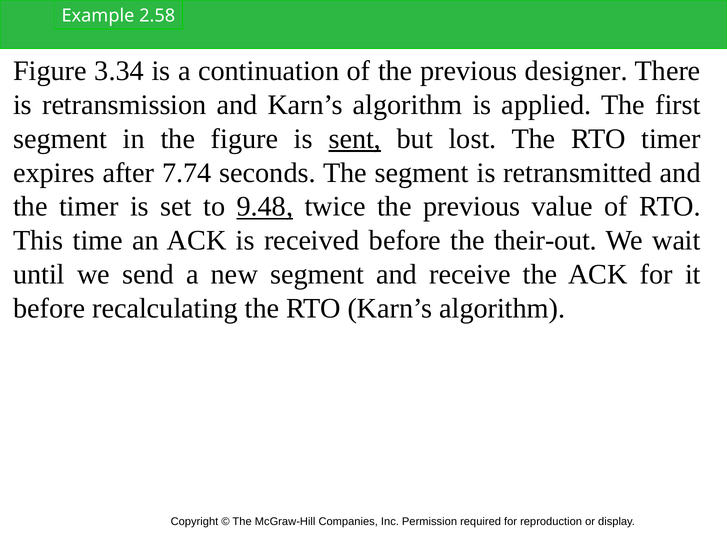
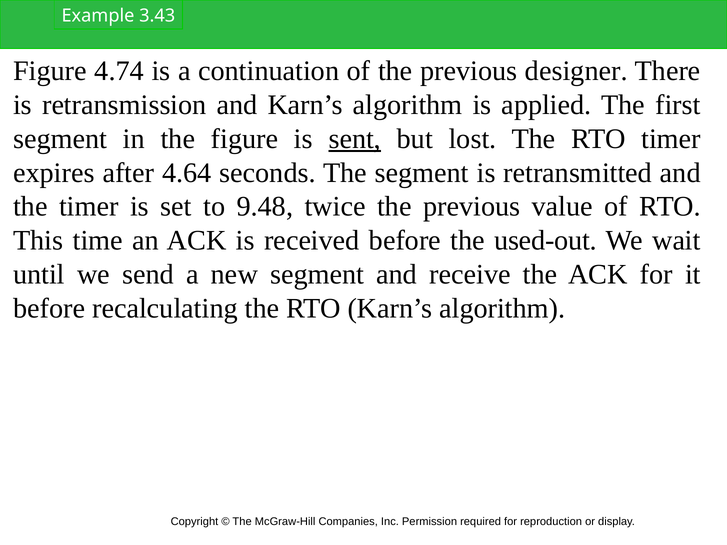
2.58: 2.58 -> 3.43 (157, 16)
3.34: 3.34 -> 4.74 (119, 71)
7.74: 7.74 -> 4.64 (187, 173)
9.48 underline: present -> none (265, 207)
their-out: their-out -> used-out (546, 241)
